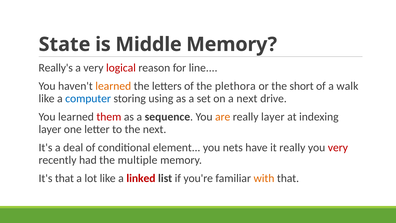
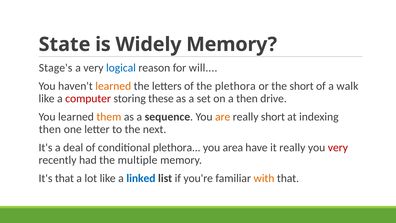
Middle: Middle -> Widely (149, 44)
Really's: Really's -> Stage's (56, 68)
logical colour: red -> blue (121, 68)
line: line -> will (203, 68)
computer colour: blue -> red (88, 98)
using: using -> these (161, 98)
a next: next -> then (247, 98)
them colour: red -> orange (109, 117)
really layer: layer -> short (273, 117)
layer: layer -> then (50, 129)
conditional element: element -> plethora (177, 147)
nets: nets -> area (233, 147)
linked colour: red -> blue (141, 178)
